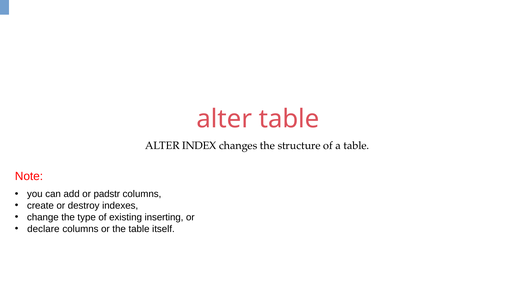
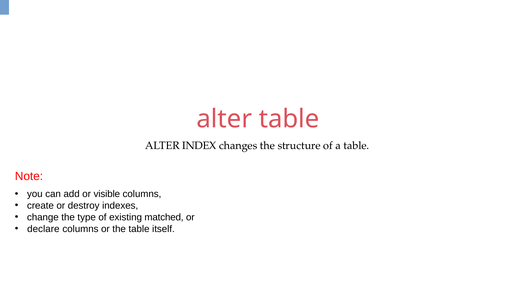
padstr: padstr -> visible (107, 194)
inserting: inserting -> matched (164, 217)
